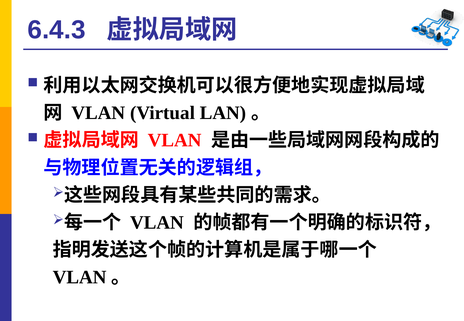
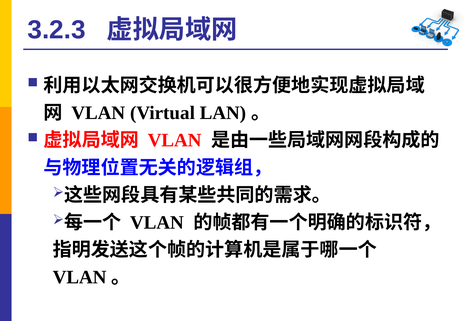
6.4.3: 6.4.3 -> 3.2.3 (57, 30)
